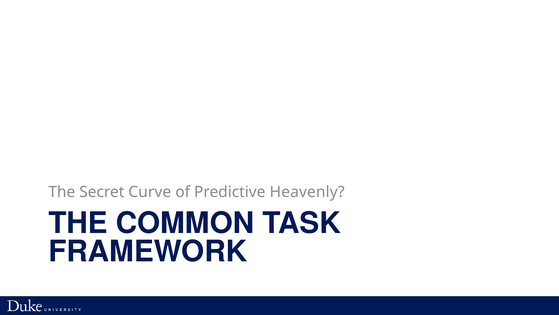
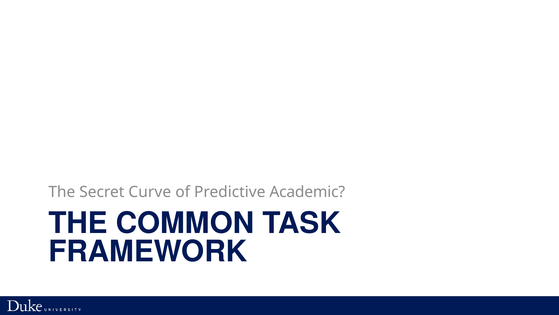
Heavenly: Heavenly -> Academic (307, 192)
